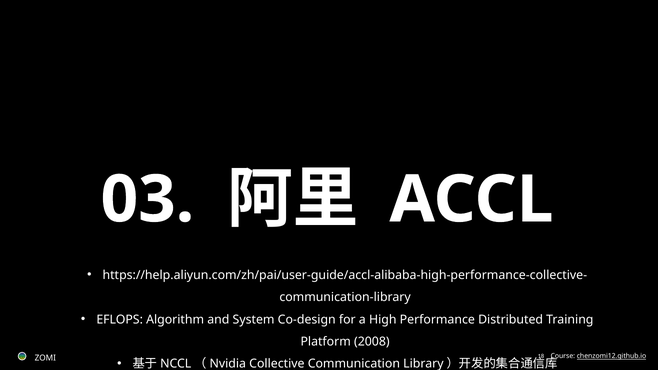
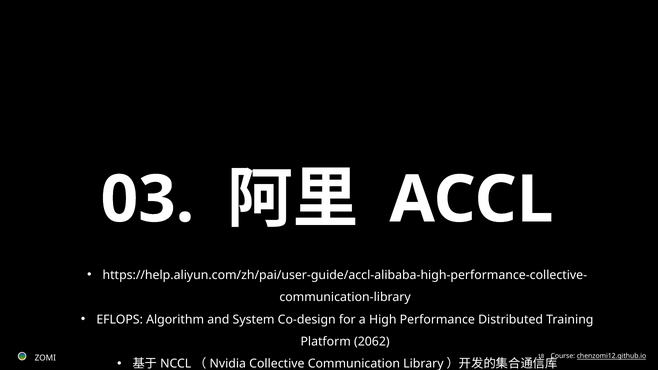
2008: 2008 -> 2062 (372, 342)
